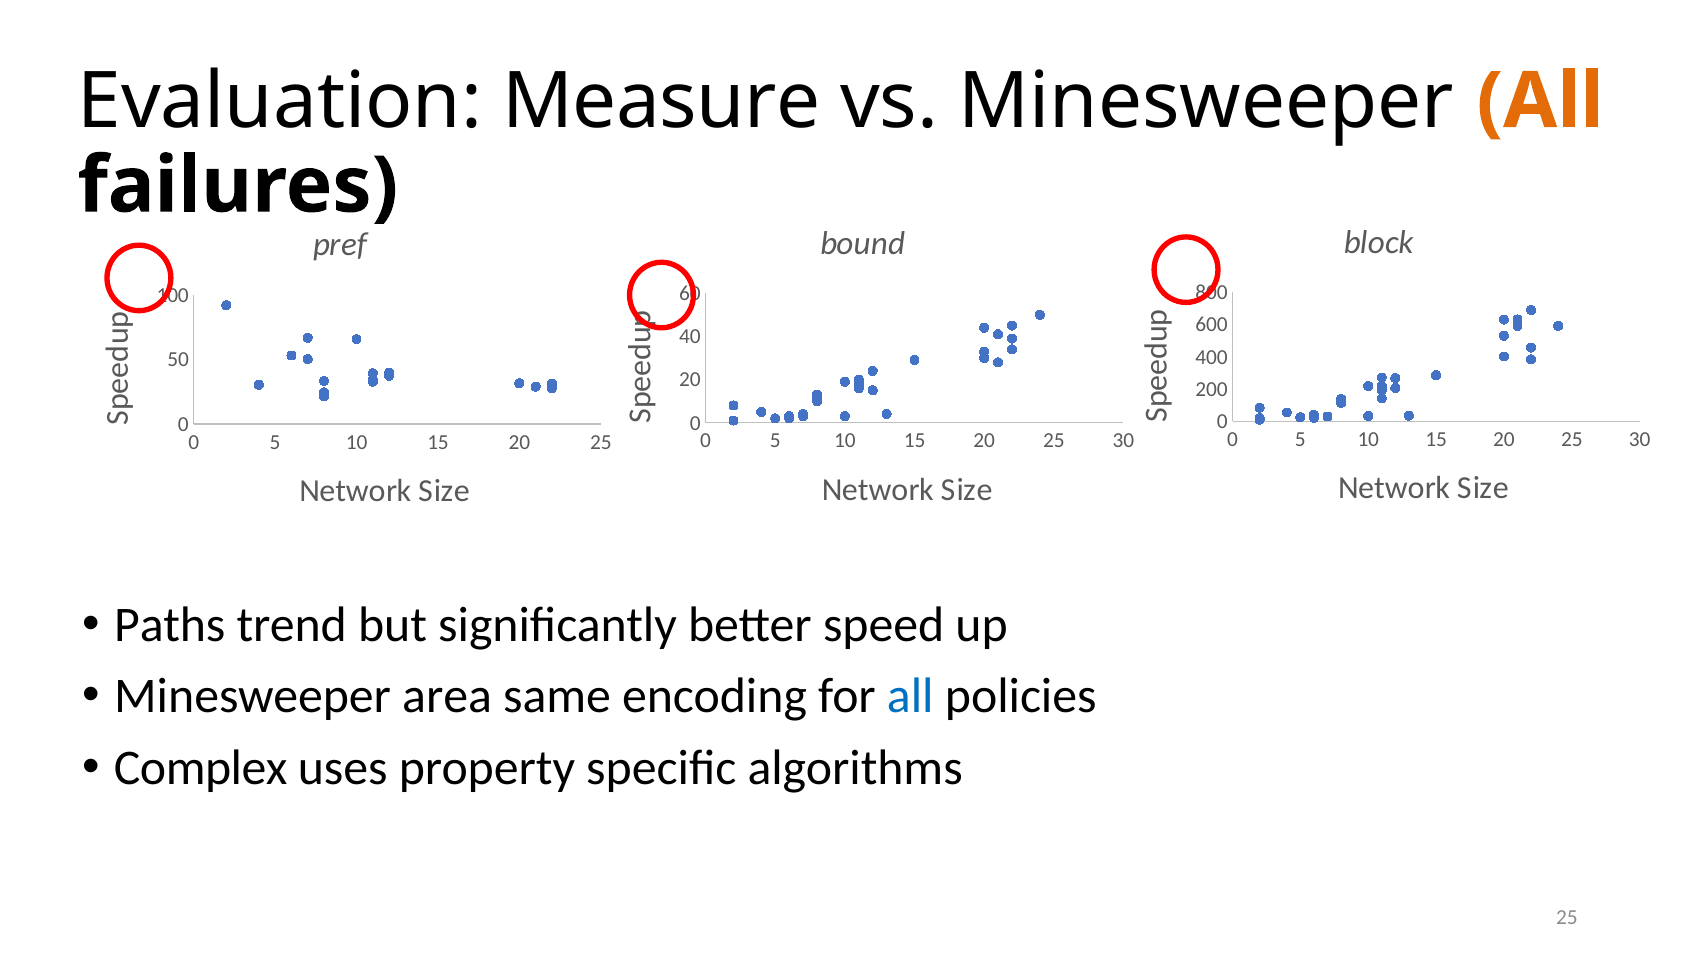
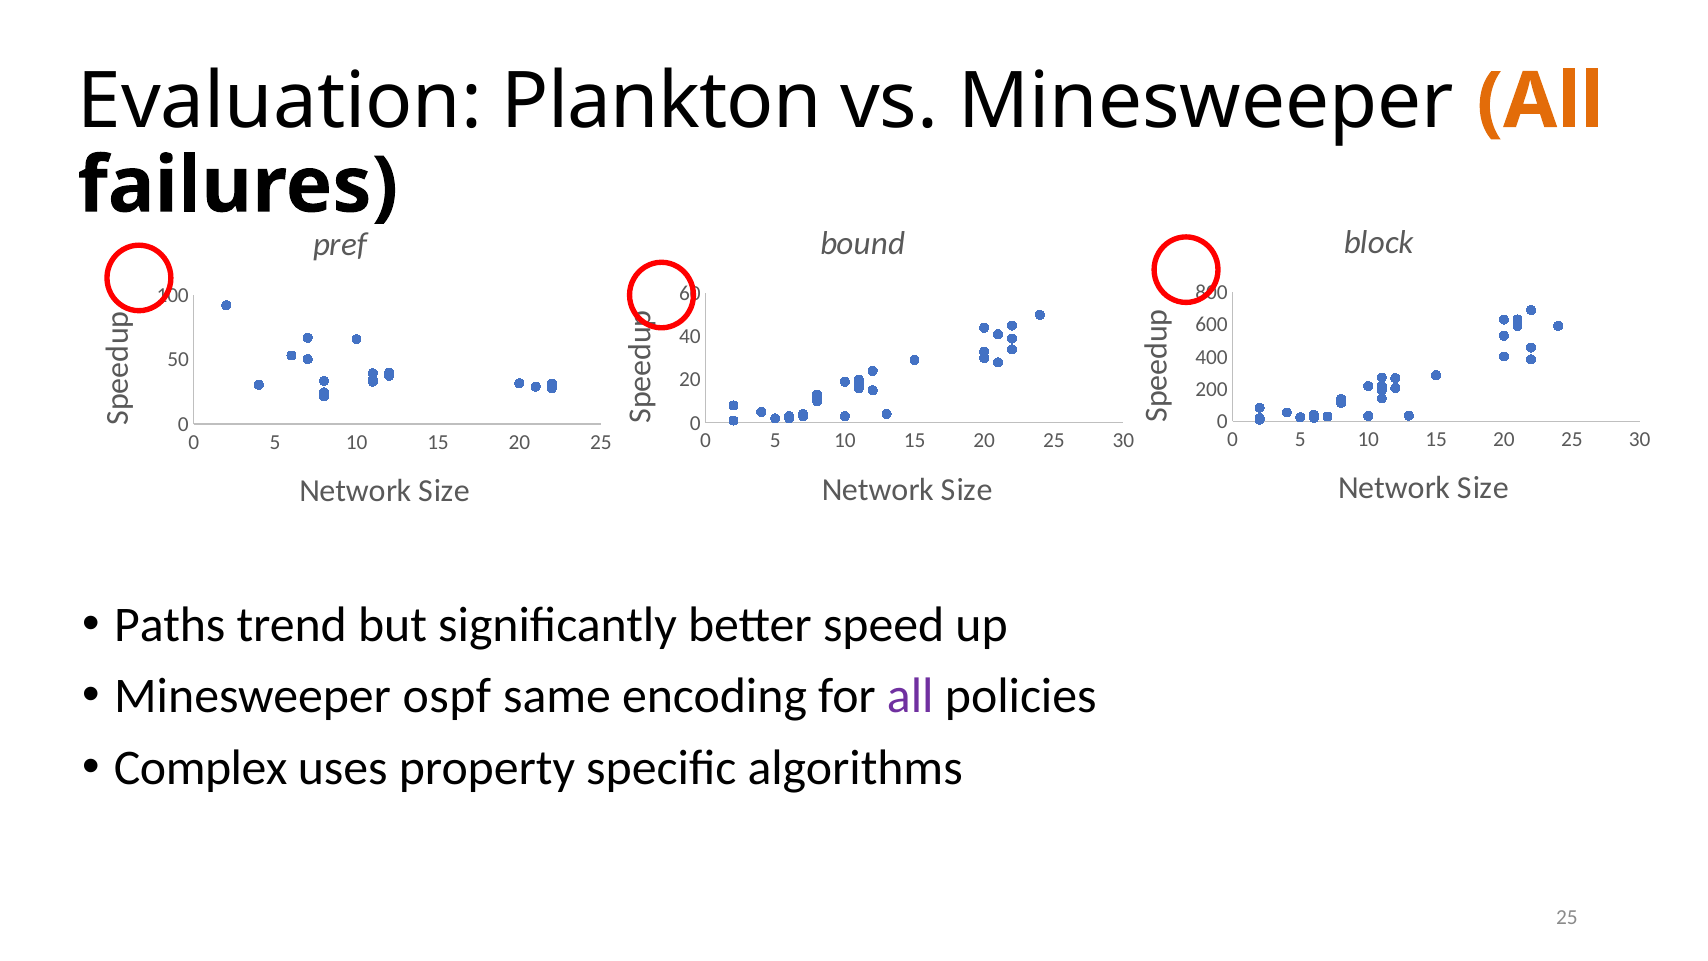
Measure: Measure -> Plankton (662, 101)
area: area -> ospf (447, 696)
all colour: blue -> purple (910, 696)
